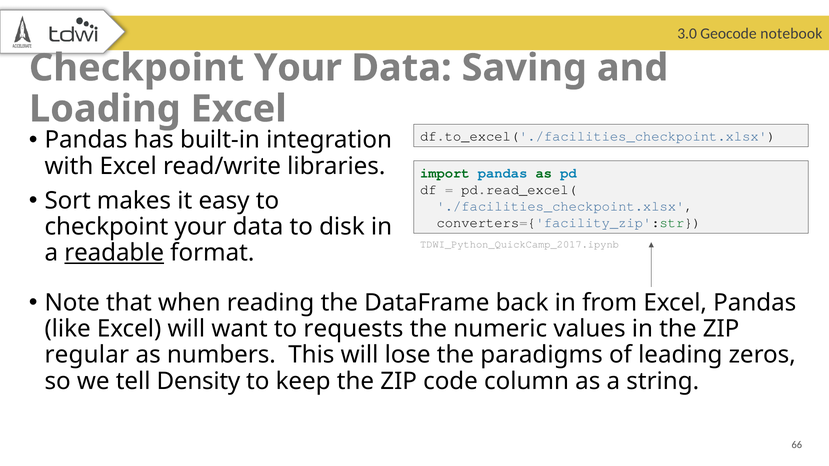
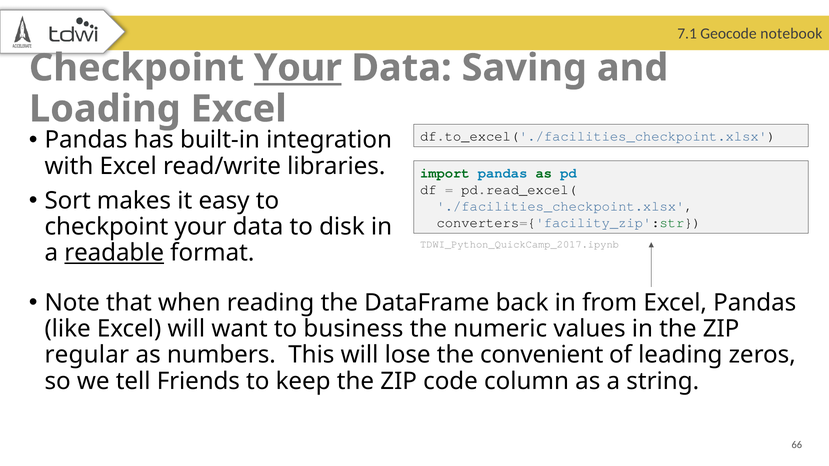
3.0: 3.0 -> 7.1 (687, 34)
Your underline: none -> present (298, 68)
requests: requests -> business (353, 329)
paradigms: paradigms -> convenient (542, 355)
Density: Density -> Friends (198, 381)
